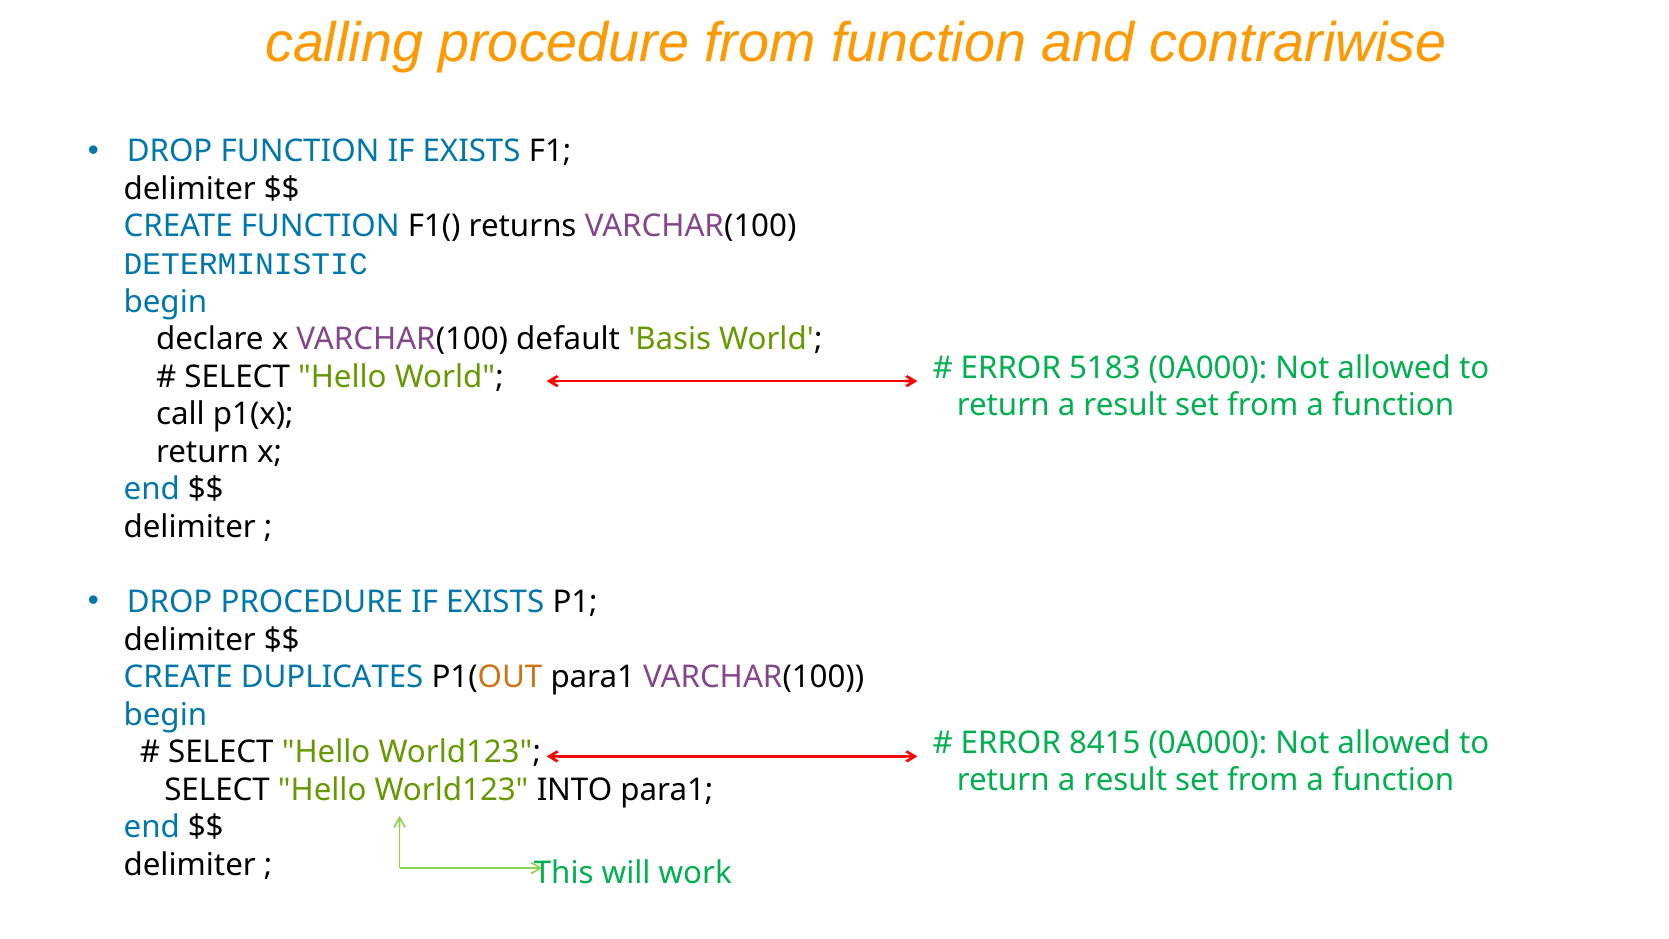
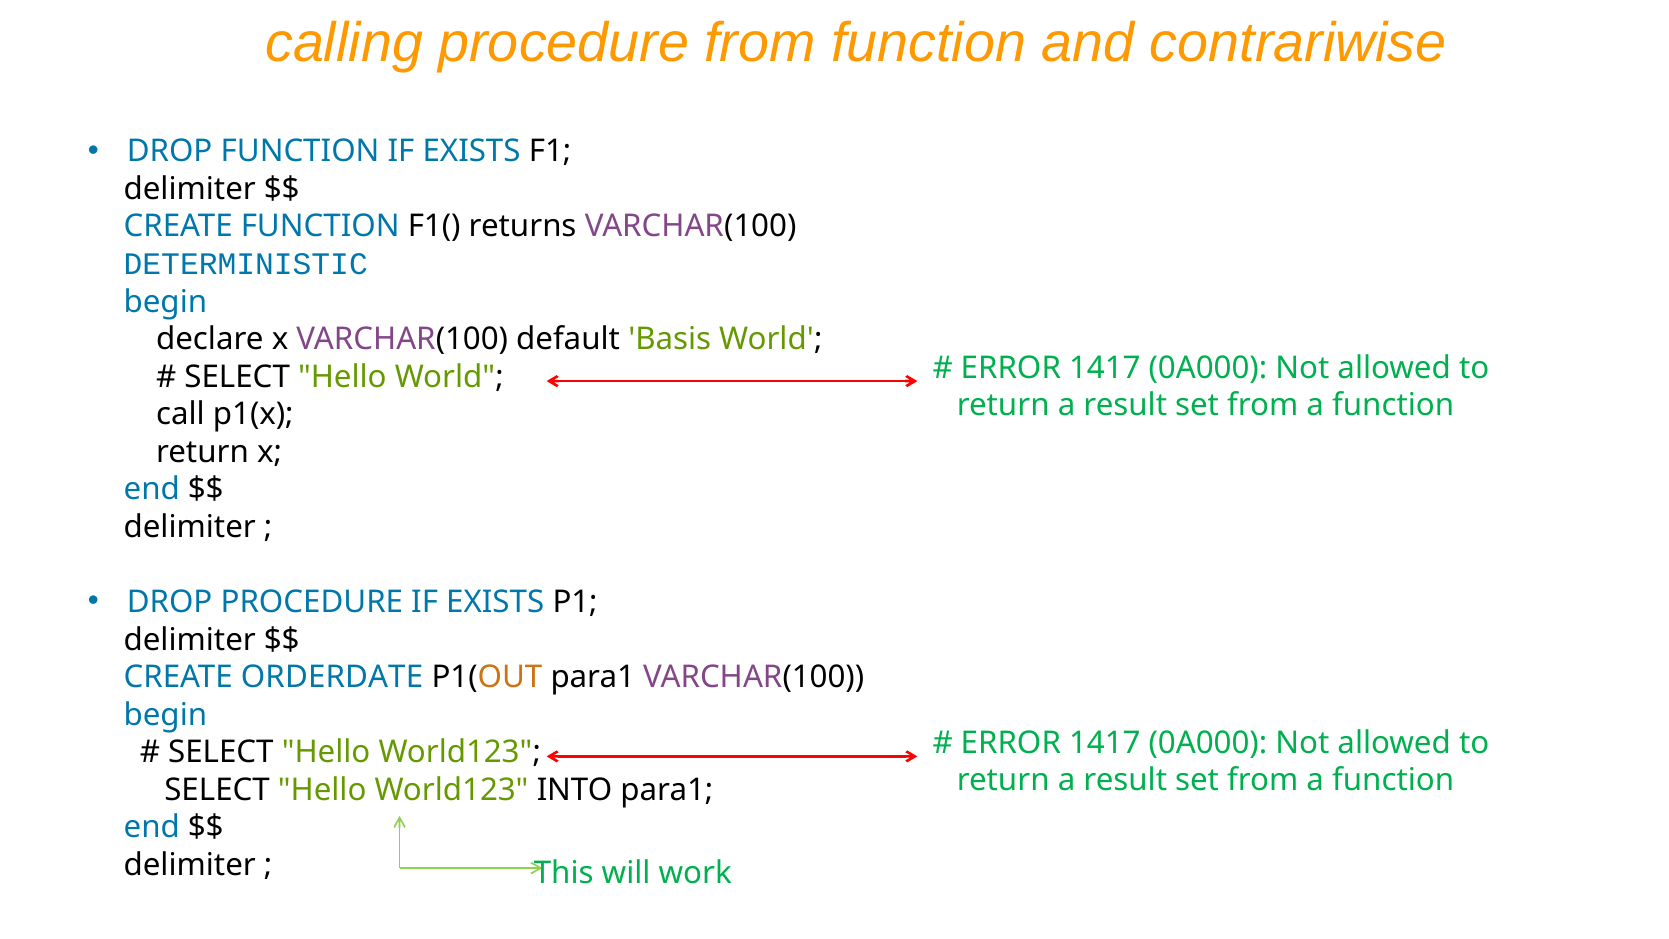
5183: 5183 -> 1417 (1105, 368)
DUPLICATES: DUPLICATES -> ORDERDATE (332, 677)
8415: 8415 -> 1417 (1105, 743)
